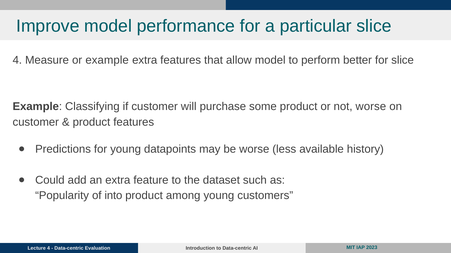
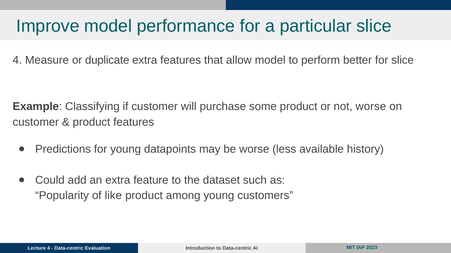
or example: example -> duplicate (107, 60)
into: into -> like (113, 196)
